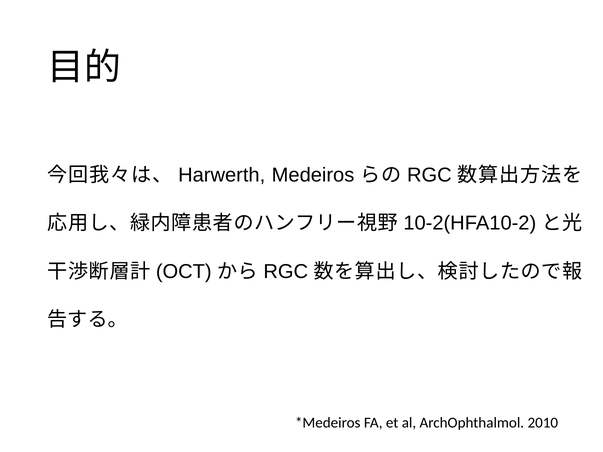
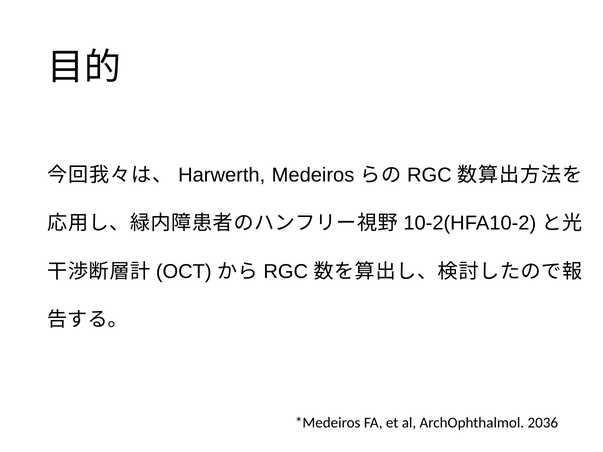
2010: 2010 -> 2036 (543, 423)
